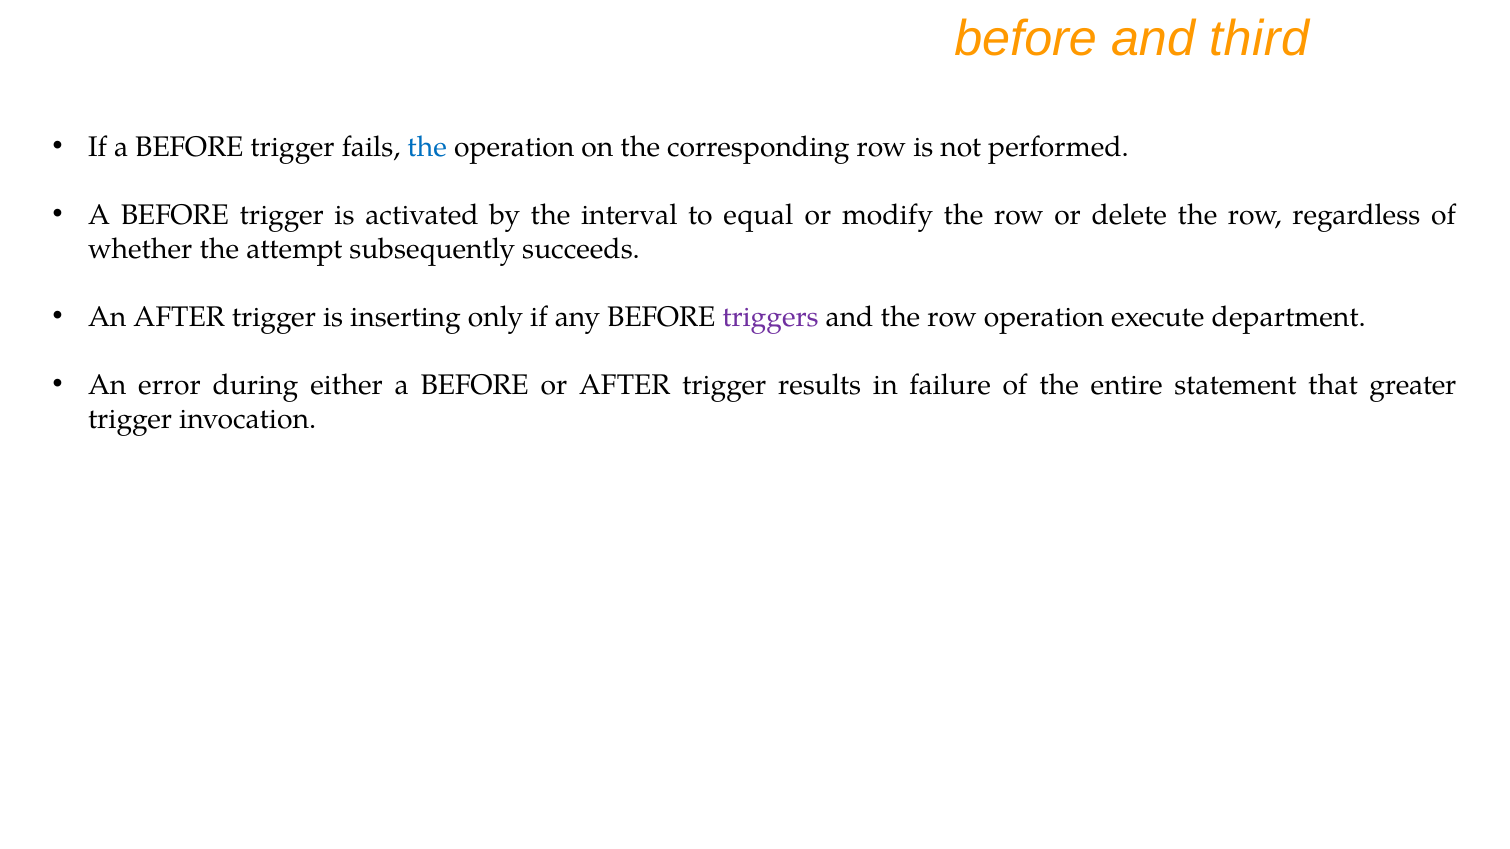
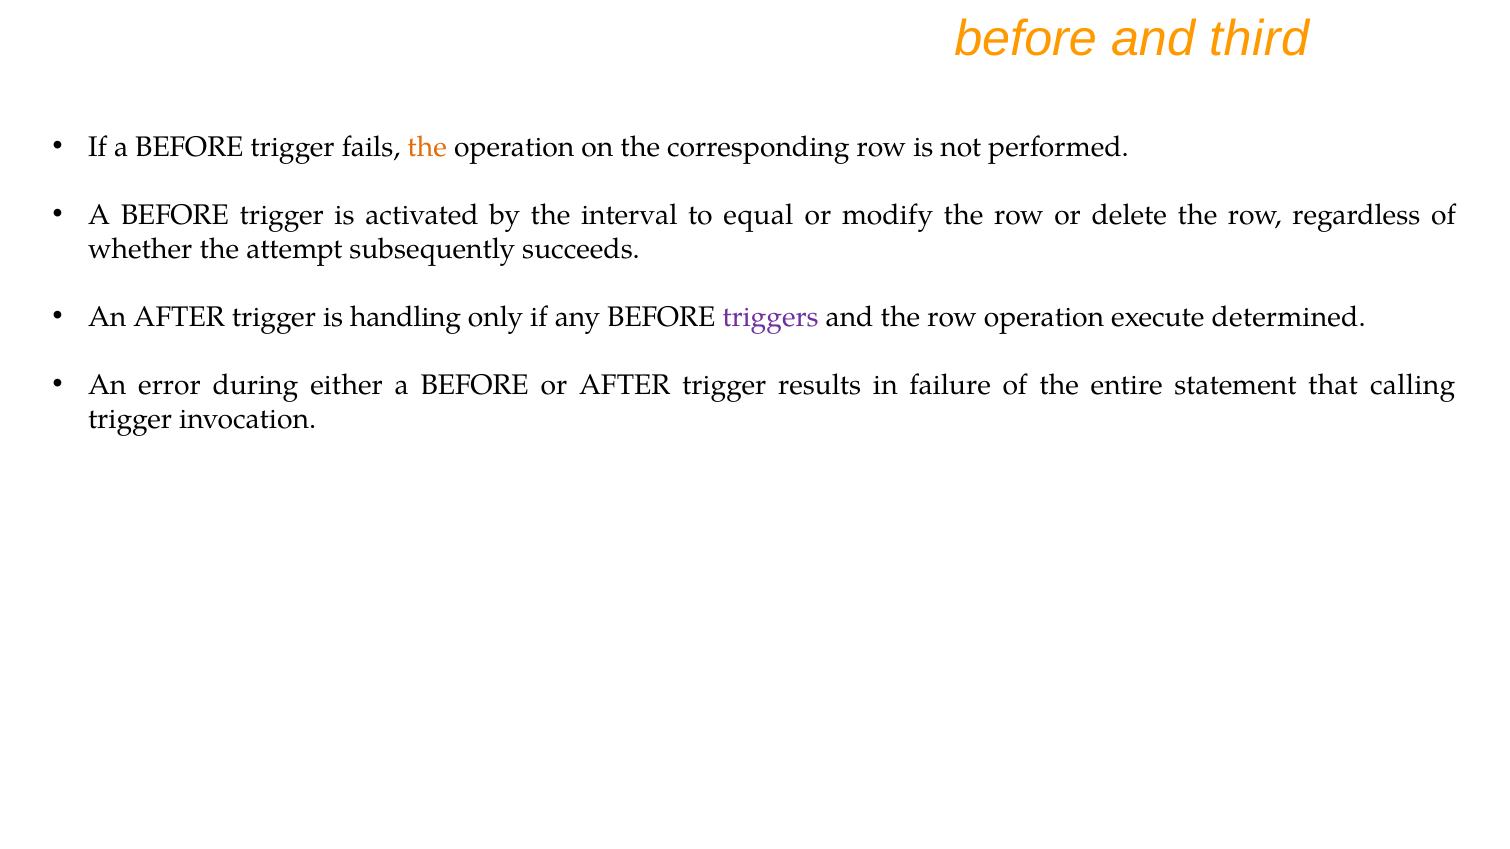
the colour: blue -> orange (427, 147)
inserting: inserting -> handling (406, 317)
department: department -> determined (1289, 317)
greater: greater -> calling (1413, 385)
